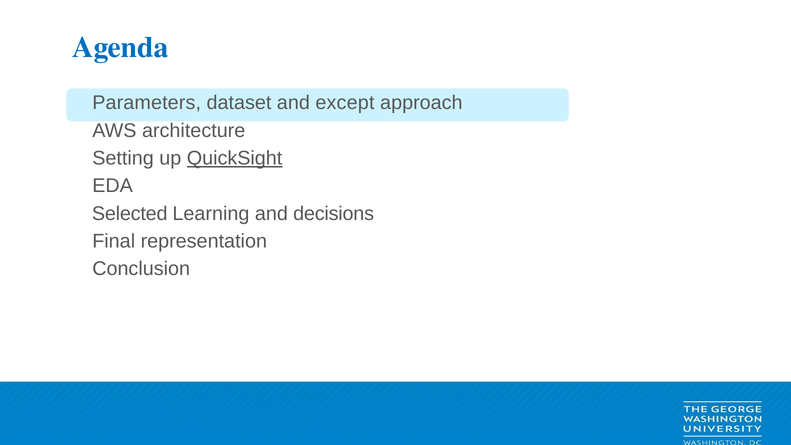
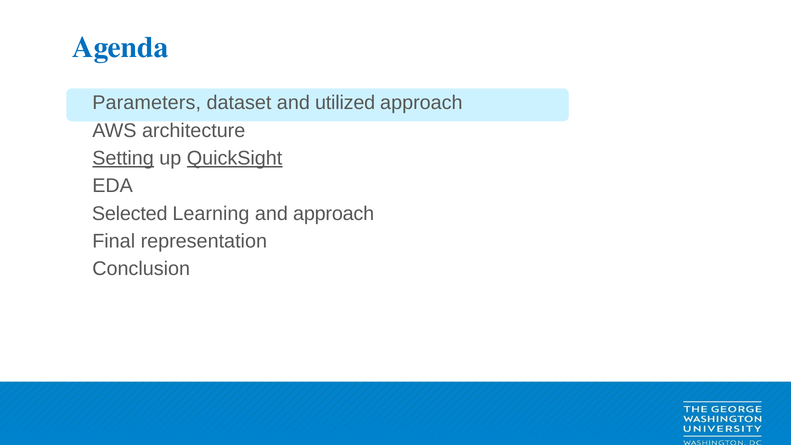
except: except -> utilized (345, 103)
Setting underline: none -> present (123, 158)
and decisions: decisions -> approach (334, 214)
